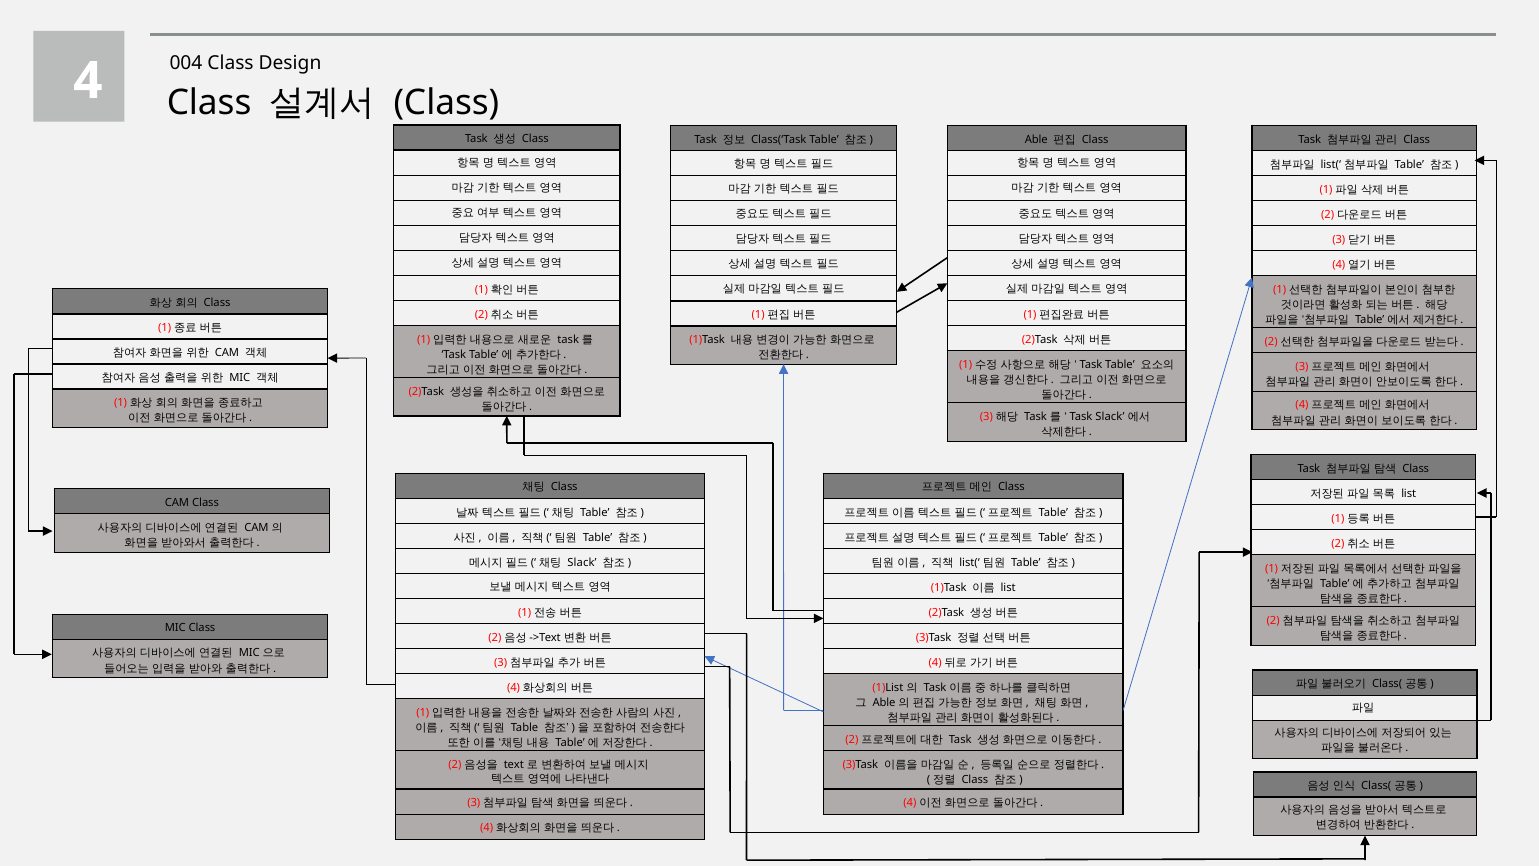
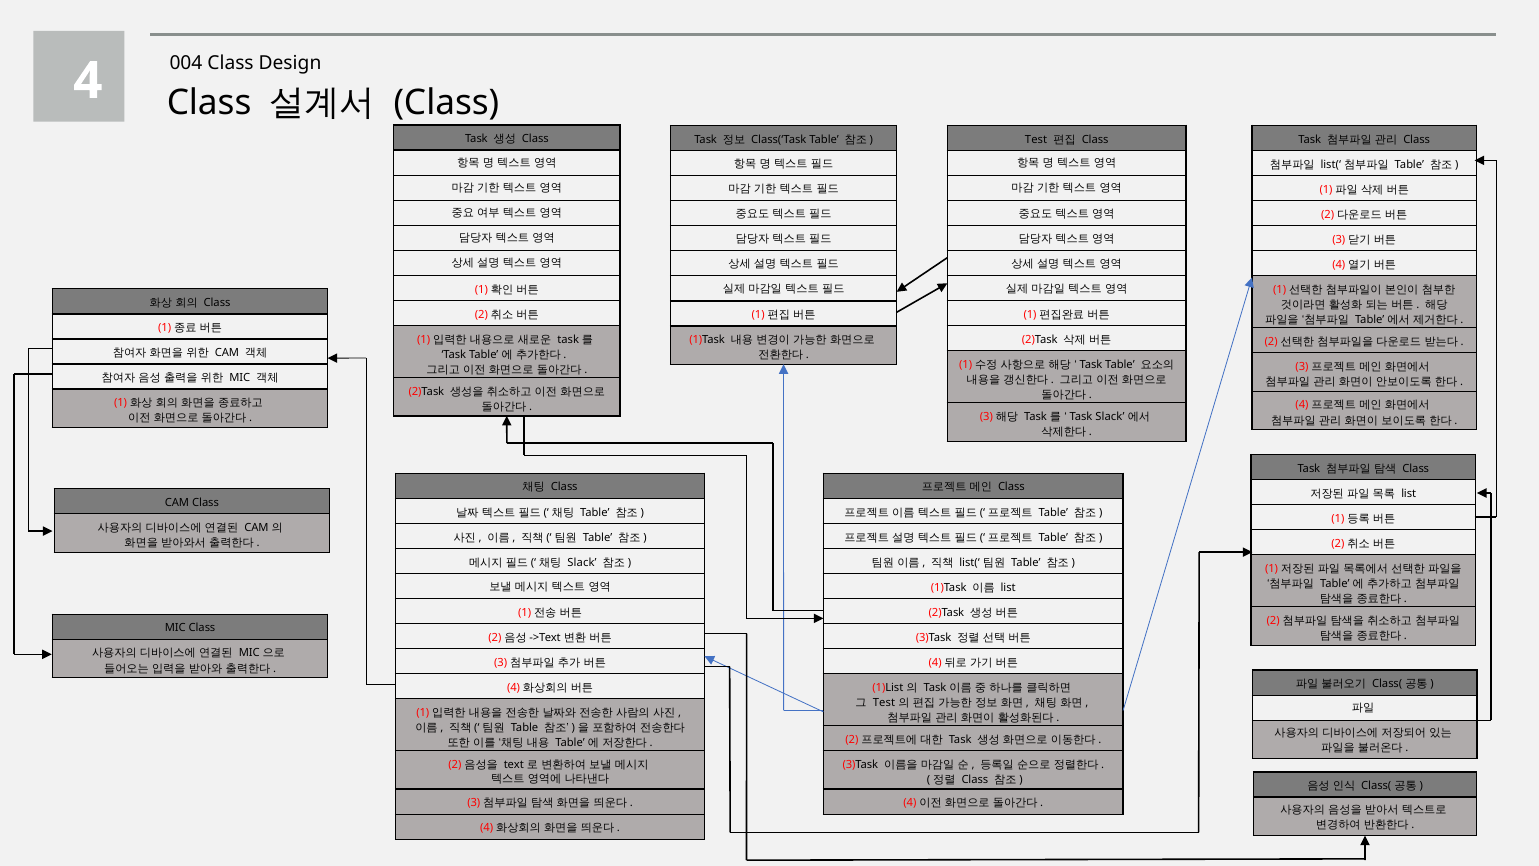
Able: Able -> Test (1036, 139)
Able: Able -> Test (884, 703)
